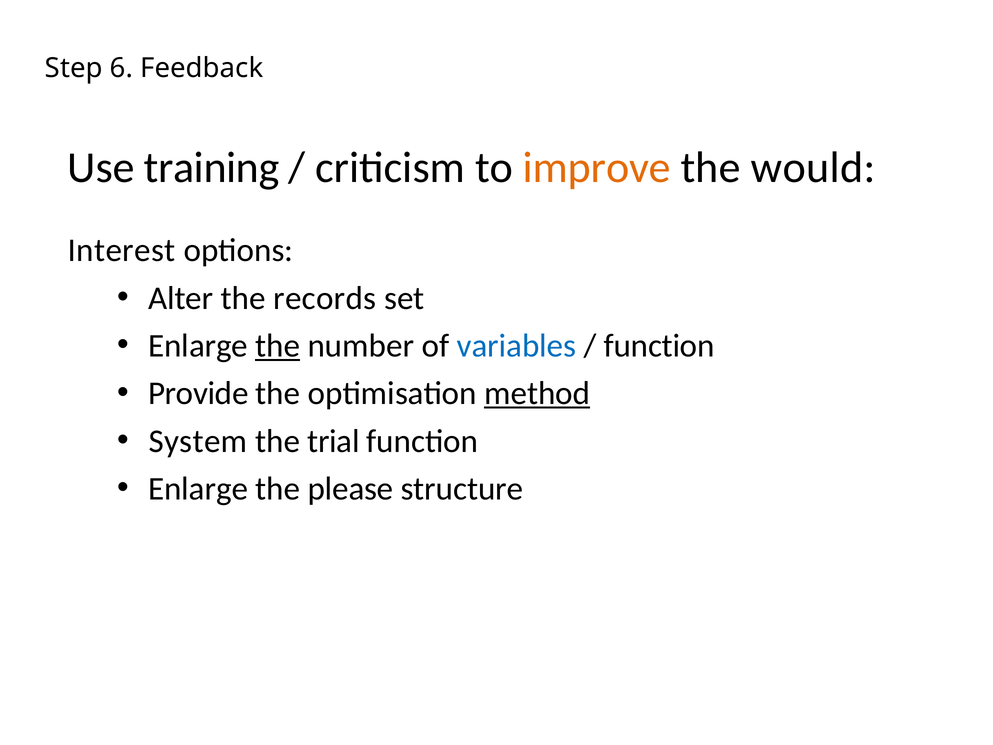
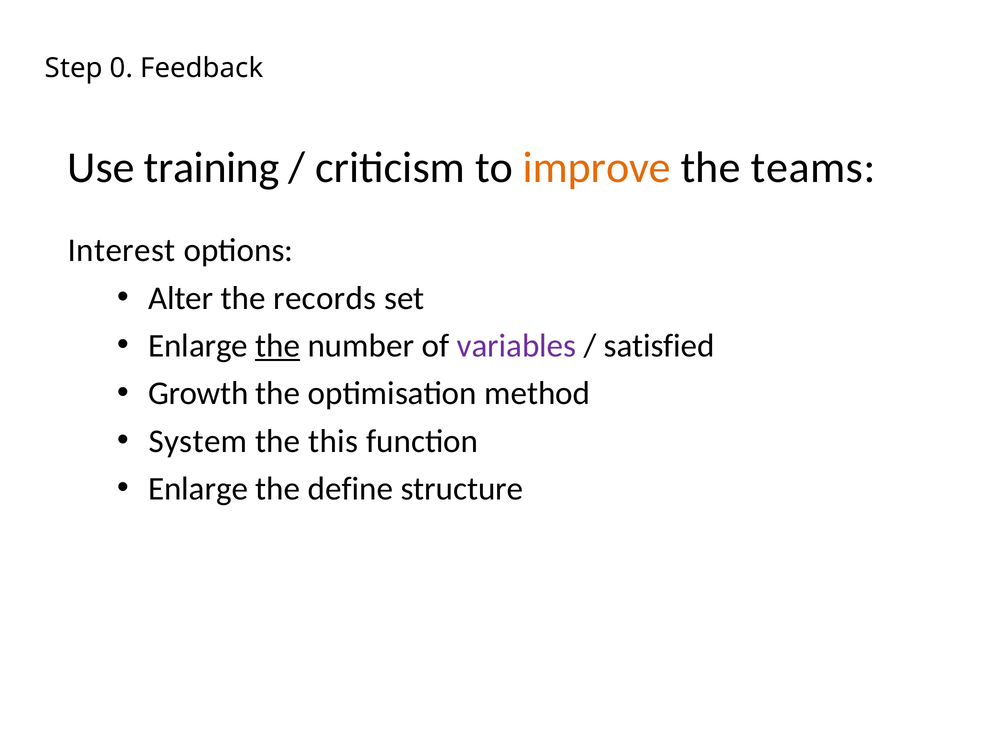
6: 6 -> 0 (121, 68)
would: would -> teams (813, 168)
variables colour: blue -> purple (516, 346)
function: function -> satisfied (659, 346)
Provide: Provide -> Growth (198, 393)
method underline: present -> none (537, 393)
trial: trial -> this (333, 441)
please: please -> define (350, 489)
